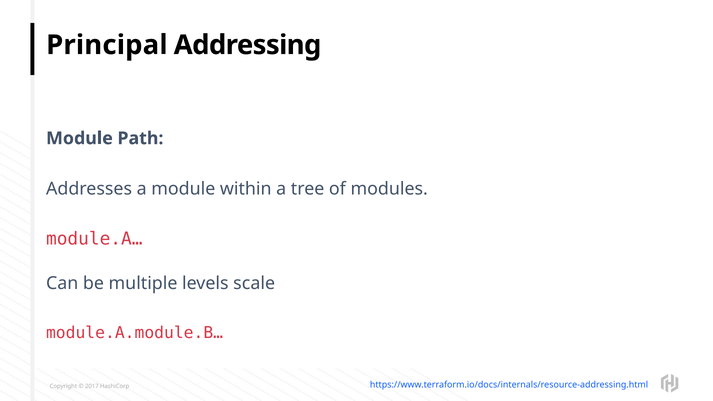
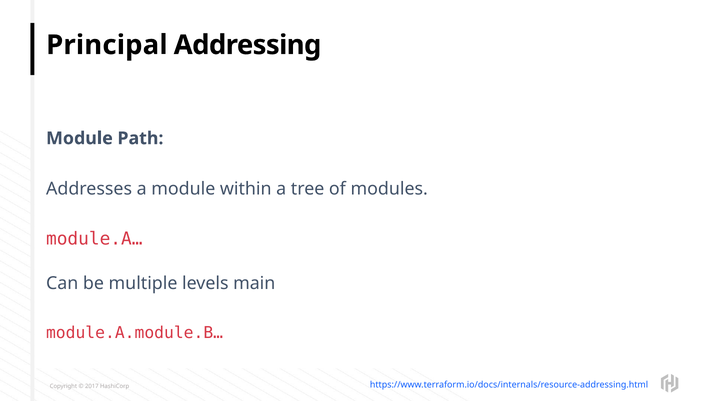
scale: scale -> main (254, 284)
